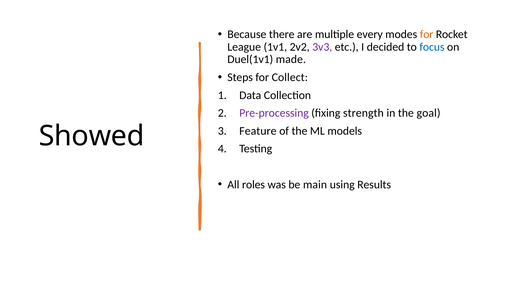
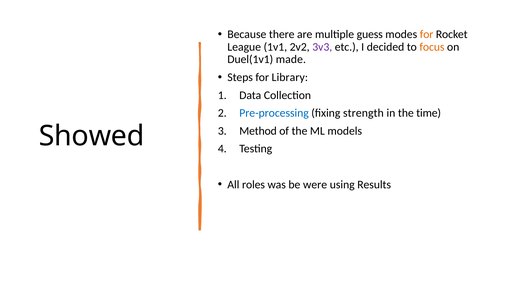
every: every -> guess (370, 34)
focus colour: blue -> orange (432, 47)
Collect: Collect -> Library (290, 77)
Pre-processing colour: purple -> blue (274, 113)
goal: goal -> time (429, 113)
Feature: Feature -> Method (258, 131)
main: main -> were (315, 185)
